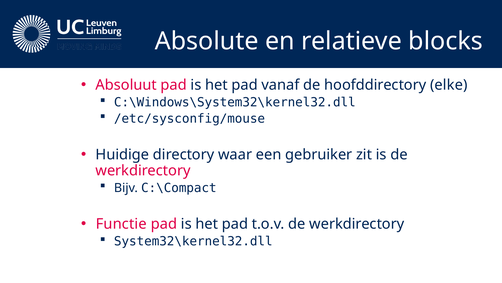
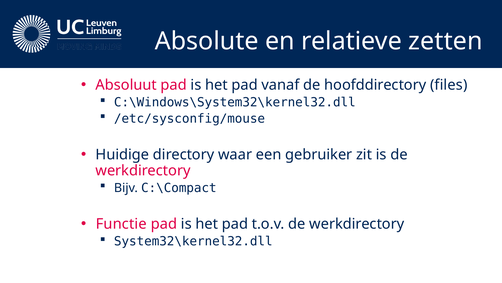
blocks: blocks -> zetten (446, 41)
elke: elke -> files (449, 85)
